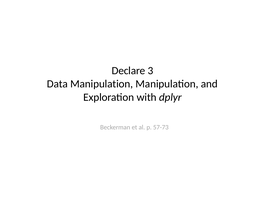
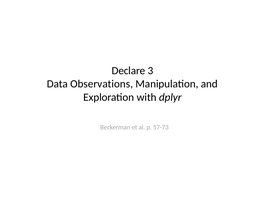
Data Manipulation: Manipulation -> Observations (102, 84)
